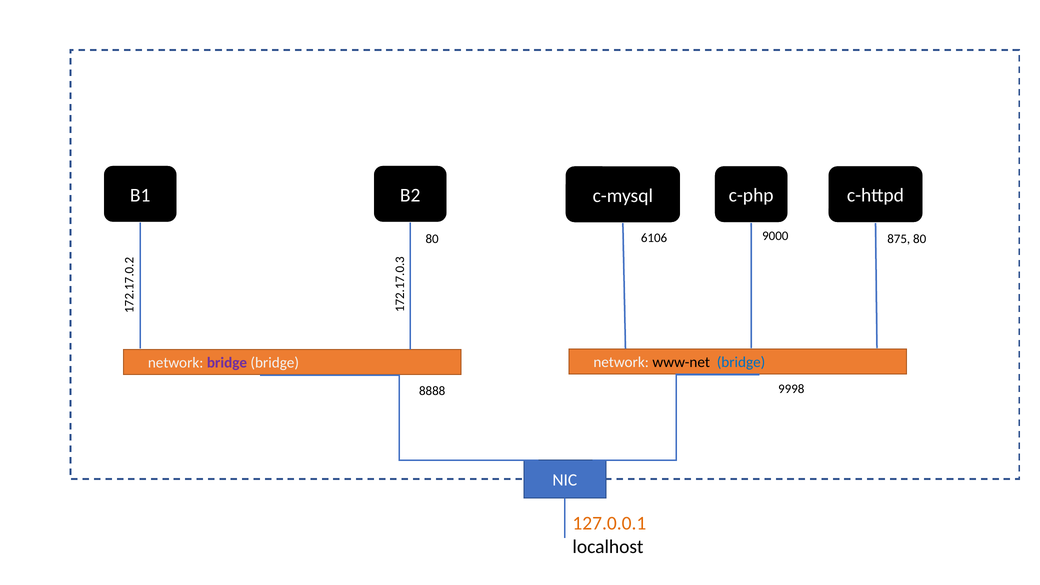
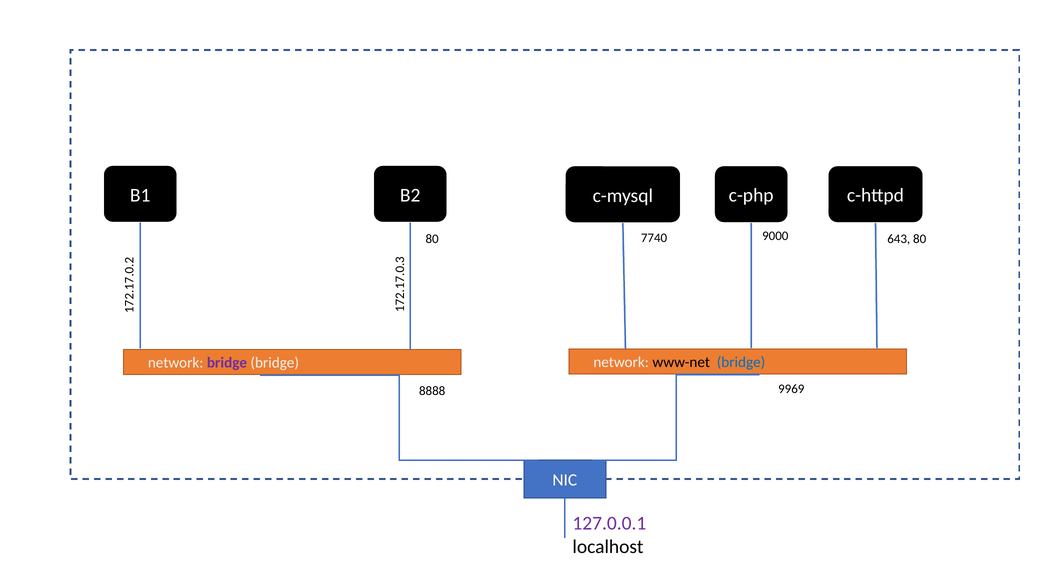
6106: 6106 -> 7740 (654, 238)
875: 875 -> 643 (899, 239)
9998: 9998 -> 9969 (791, 389)
127.0.0.1 colour: orange -> purple (609, 523)
